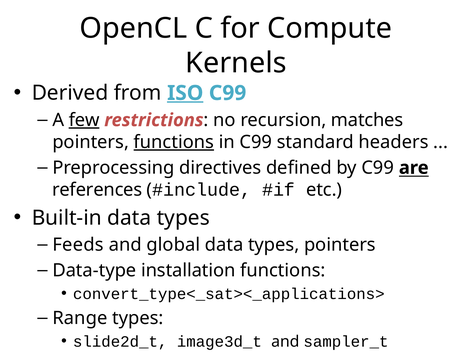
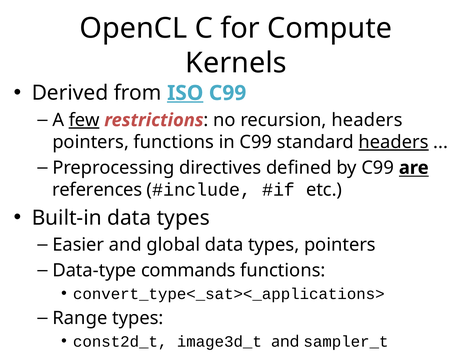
recursion matches: matches -> headers (367, 120)
functions underline: present -> none (174, 142)
headers underline: none -> present (394, 142)
Feeds: Feeds -> Easier (78, 245)
installation: installation -> commands (188, 270)
slide2d_t: slide2d_t -> const2d_t (120, 342)
